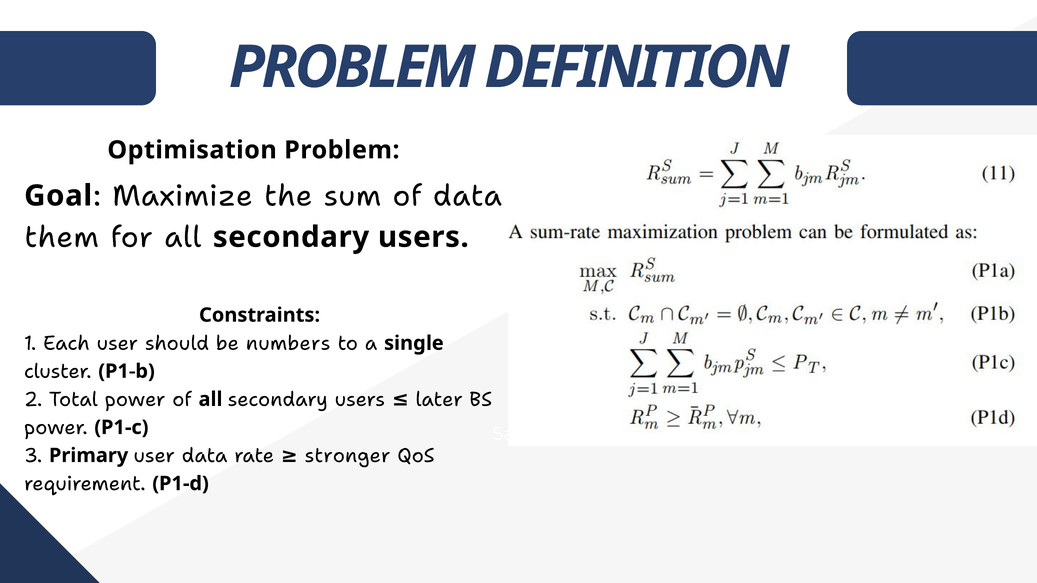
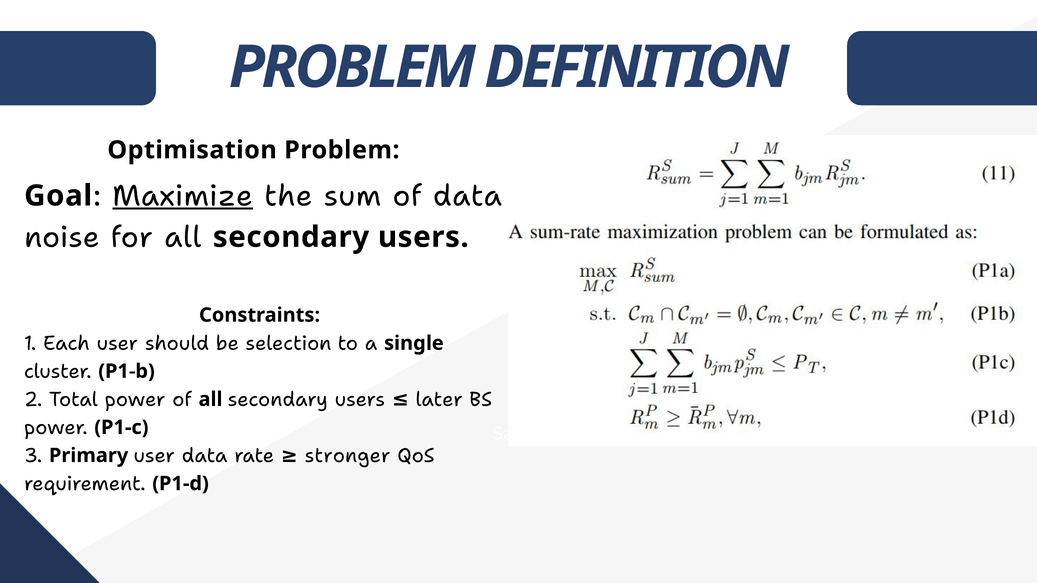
Maximize underline: none -> present (182, 196)
them: them -> noise (62, 237)
numbers: numbers -> selection (288, 343)
